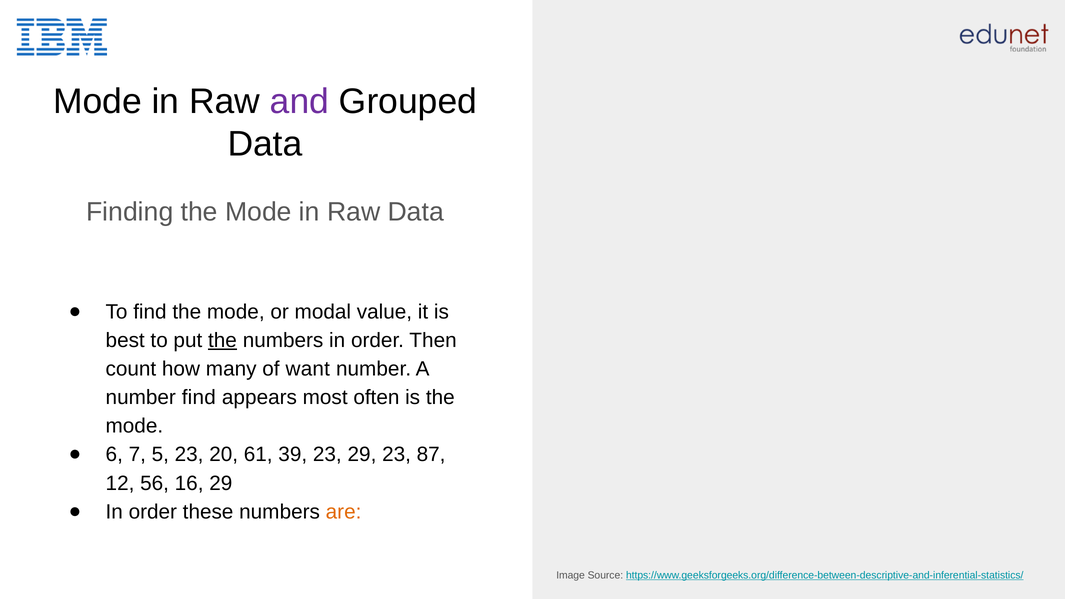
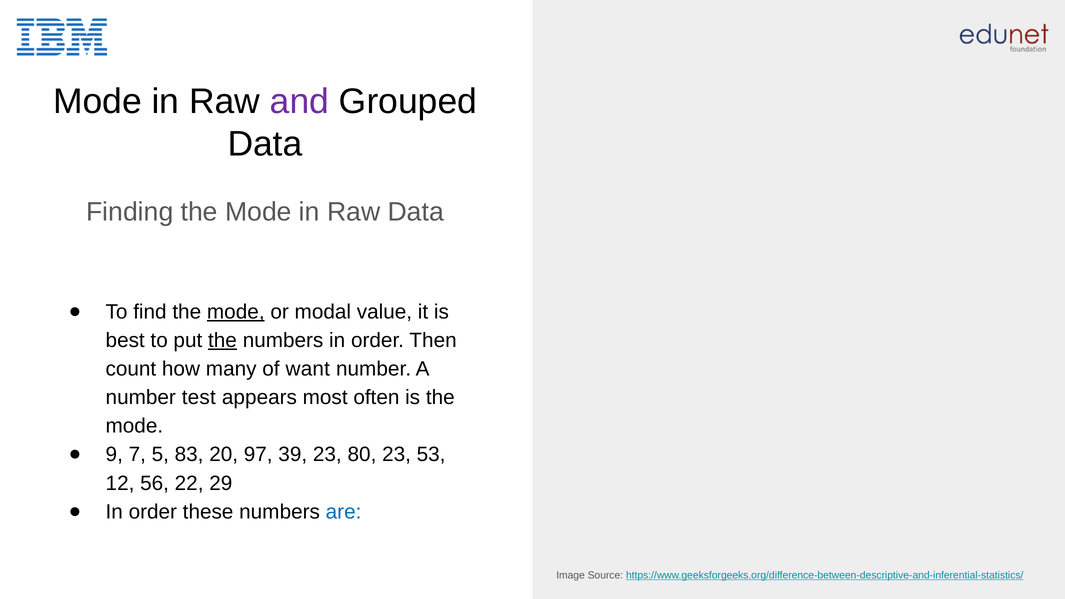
mode underline: none -> present (236, 312)
number find: find -> test (199, 398)
6: 6 -> 9 (114, 455)
5 23: 23 -> 83 (189, 455)
61: 61 -> 97 (258, 455)
23 29: 29 -> 80 (362, 455)
87: 87 -> 53 (431, 455)
16: 16 -> 22 (189, 483)
are colour: orange -> blue (344, 512)
